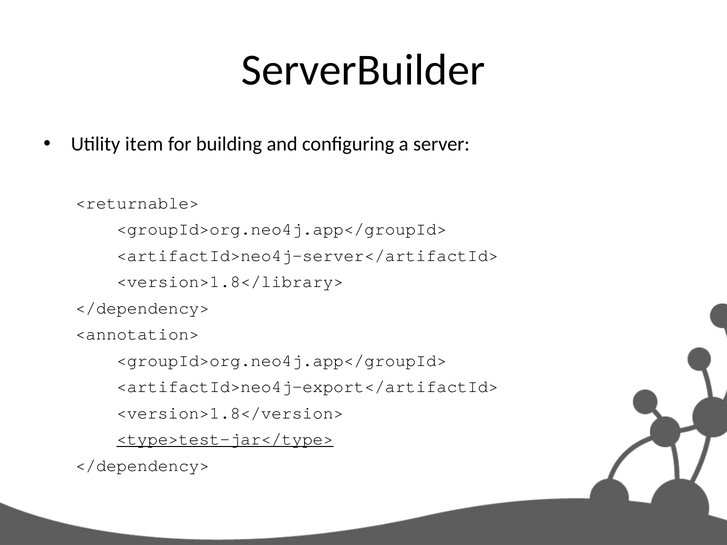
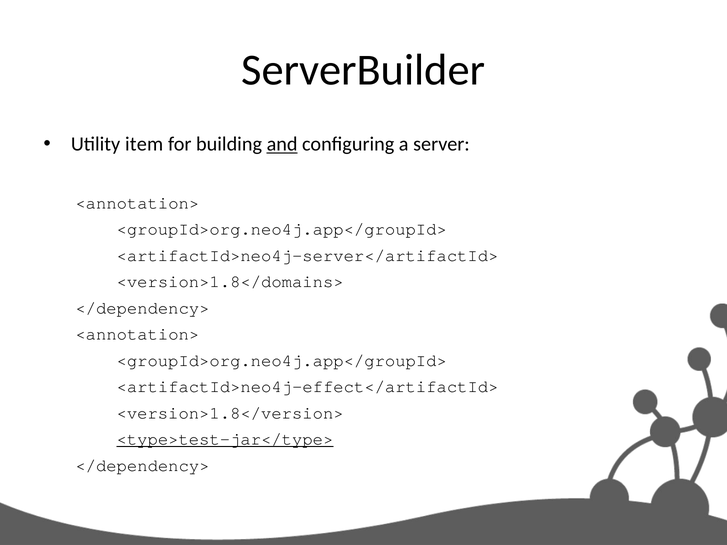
and underline: none -> present (282, 144)
<returnable>: <returnable> -> <annotation> (137, 203)
<version>1.8</library>: <version>1.8</library> -> <version>1.8</domains> (230, 282)
<artifactId>neo4j-export</artifactId>: <artifactId>neo4j-export</artifactId> -> <artifactId>neo4j-effect</artifactId> (308, 387)
